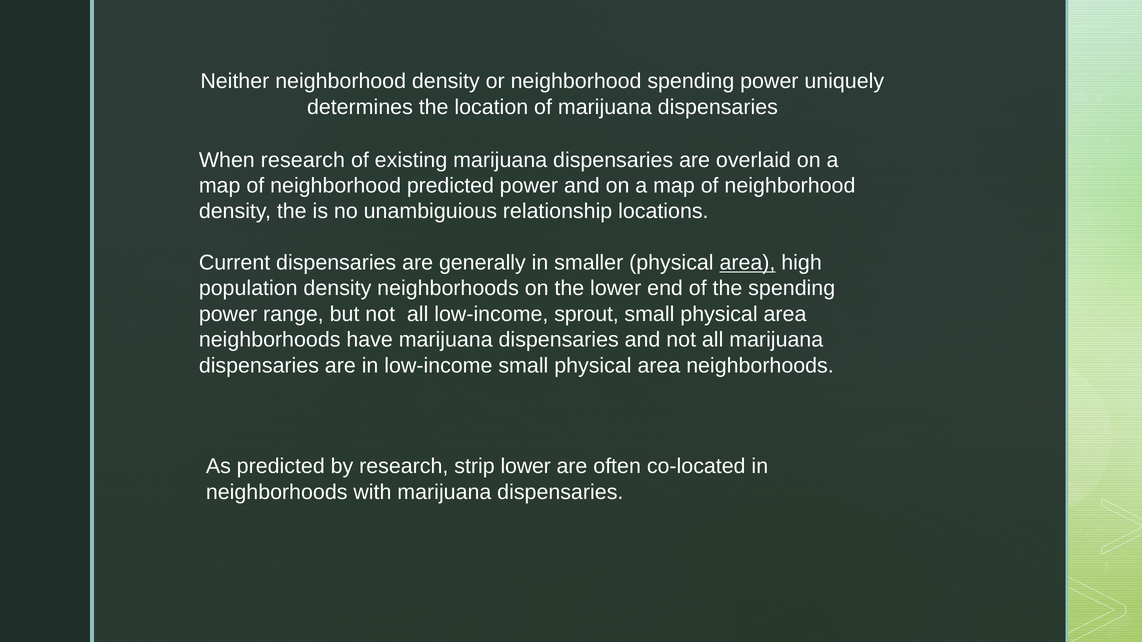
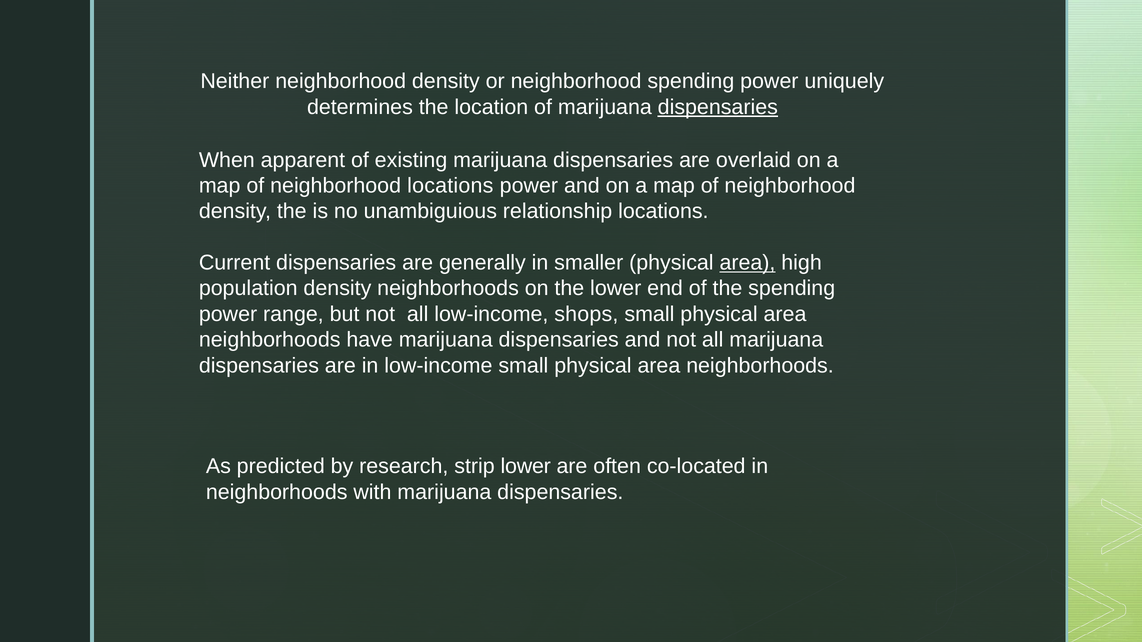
dispensaries underline: none -> present (718, 107)
When research: research -> apparent (303, 160)
neighborhood predicted: predicted -> locations (450, 186)
sprout: sprout -> shops (586, 314)
